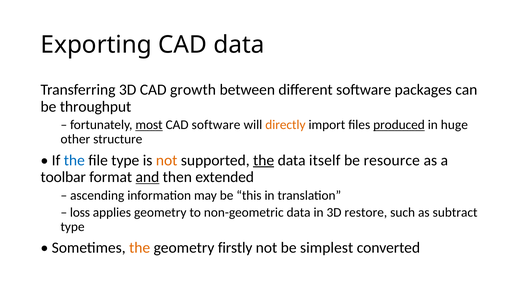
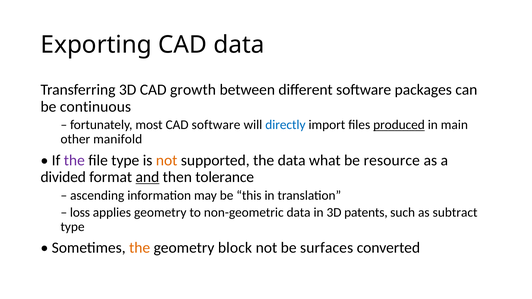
throughput: throughput -> continuous (95, 107)
most underline: present -> none (149, 125)
directly colour: orange -> blue (285, 125)
huge: huge -> main (454, 125)
structure: structure -> manifold (118, 139)
the colour: blue -> purple (74, 160)
the underline: present -> none (264, 160)
itself: itself -> what (325, 160)
toolbar: toolbar -> divided (63, 177)
extended: extended -> tolerance (225, 177)
restore: restore -> patents (366, 213)
firstly: firstly -> block (235, 248)
simplest: simplest -> surfaces (327, 248)
